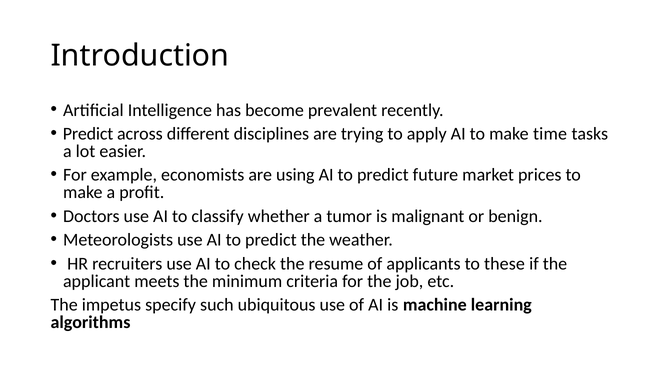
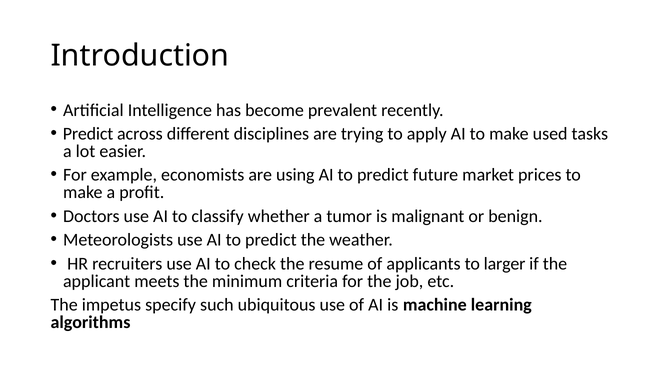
time: time -> used (550, 134)
these: these -> larger (505, 263)
